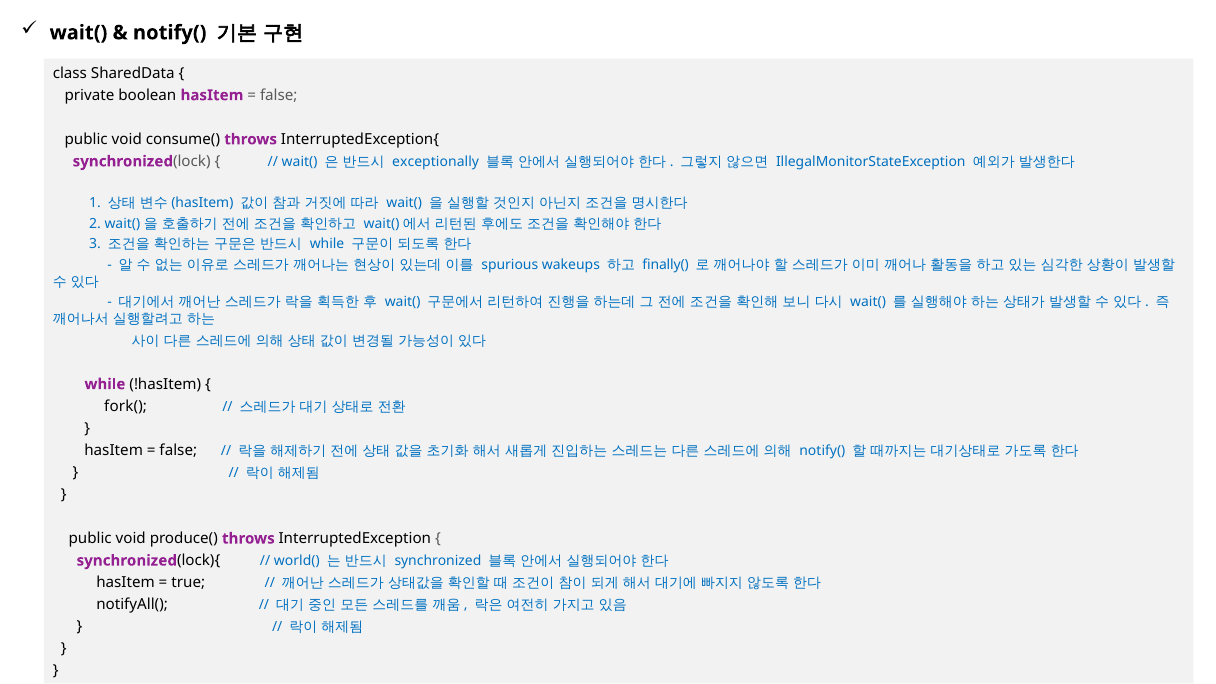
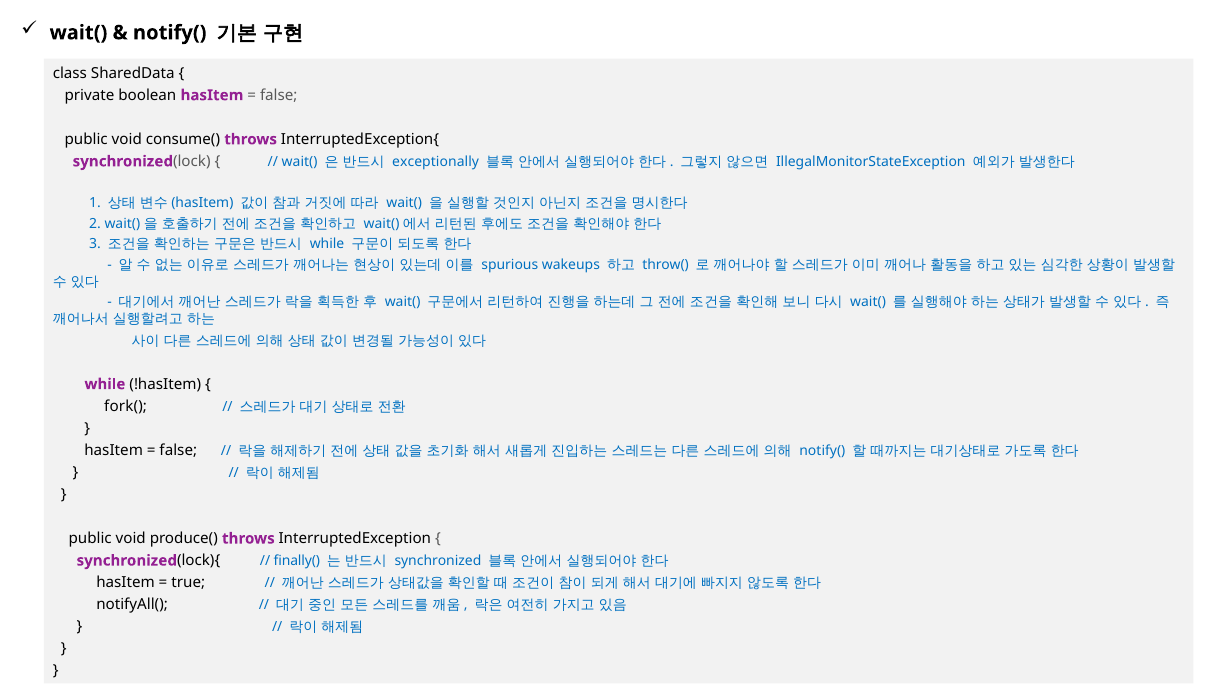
finally(: finally( -> throw( (666, 265)
world(: world( -> finally( (297, 561)
